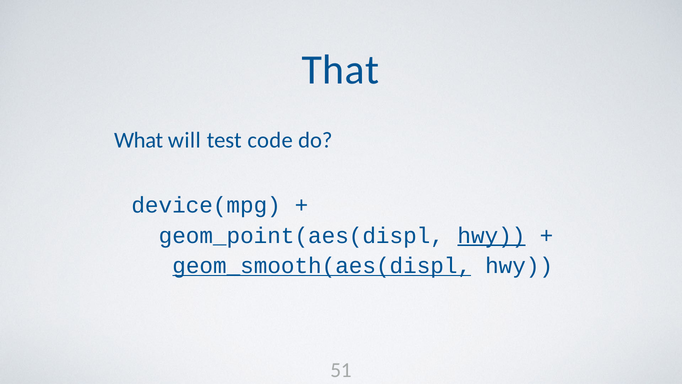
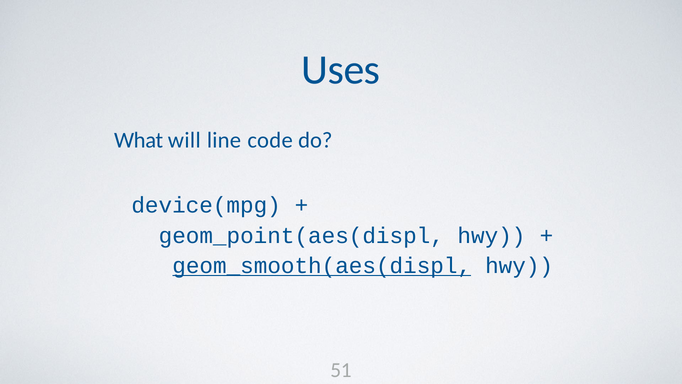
That: That -> Uses (341, 70)
test: test -> line (224, 140)
hwy underline: present -> none (491, 235)
